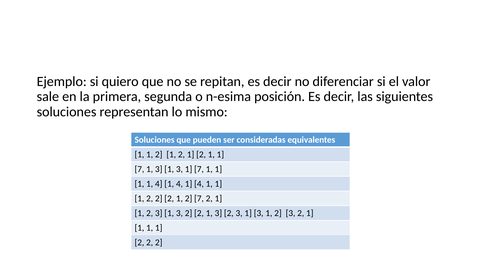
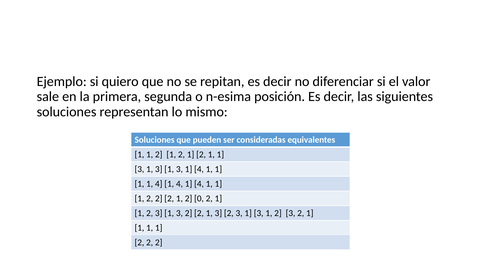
7: 7 -> 3 (139, 169)
3 1 7: 7 -> 4 (199, 169)
2 7: 7 -> 0 (199, 198)
